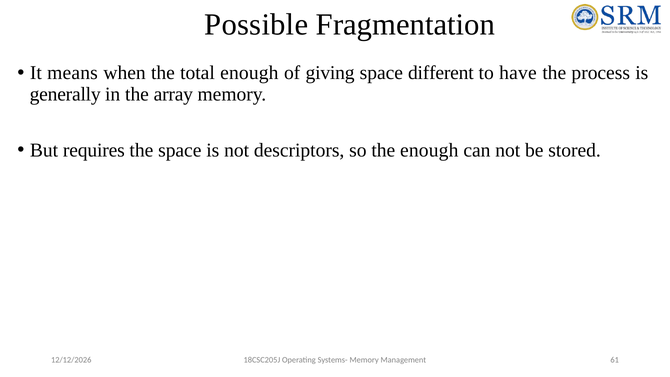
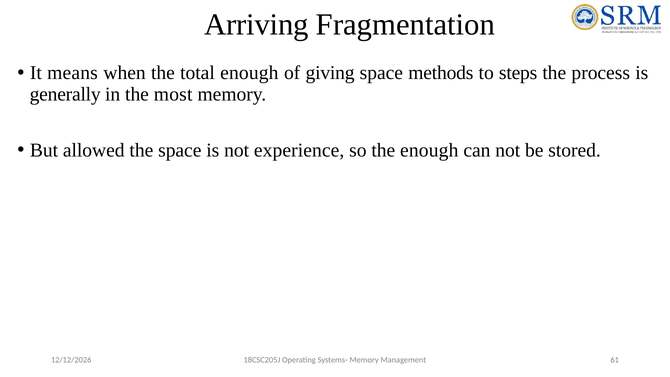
Possible: Possible -> Arriving (257, 25)
different: different -> methods (441, 73)
have: have -> steps (518, 73)
array: array -> most (173, 94)
requires: requires -> allowed (94, 150)
descriptors: descriptors -> experience (299, 150)
